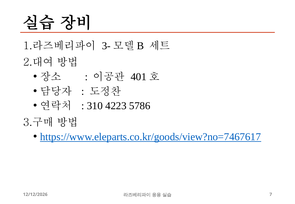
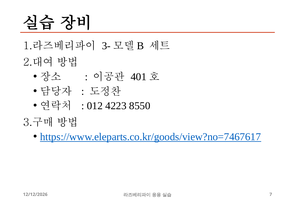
310: 310 -> 012 (95, 106)
5786: 5786 -> 8550 (140, 106)
